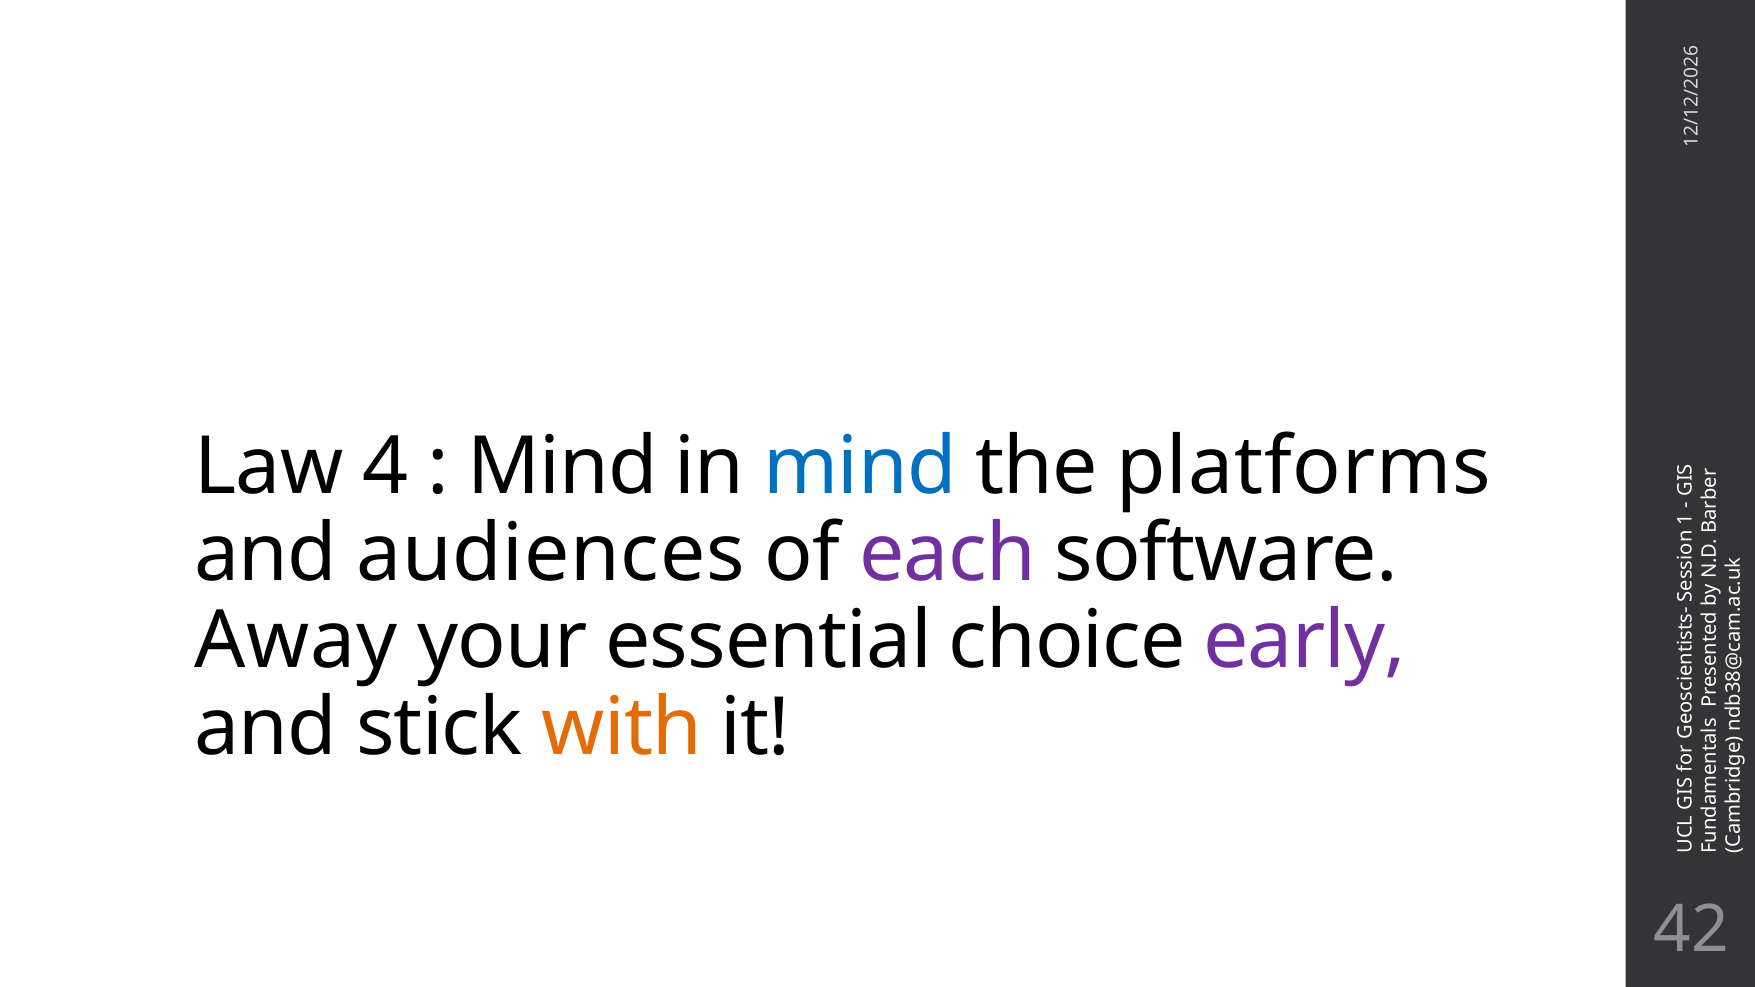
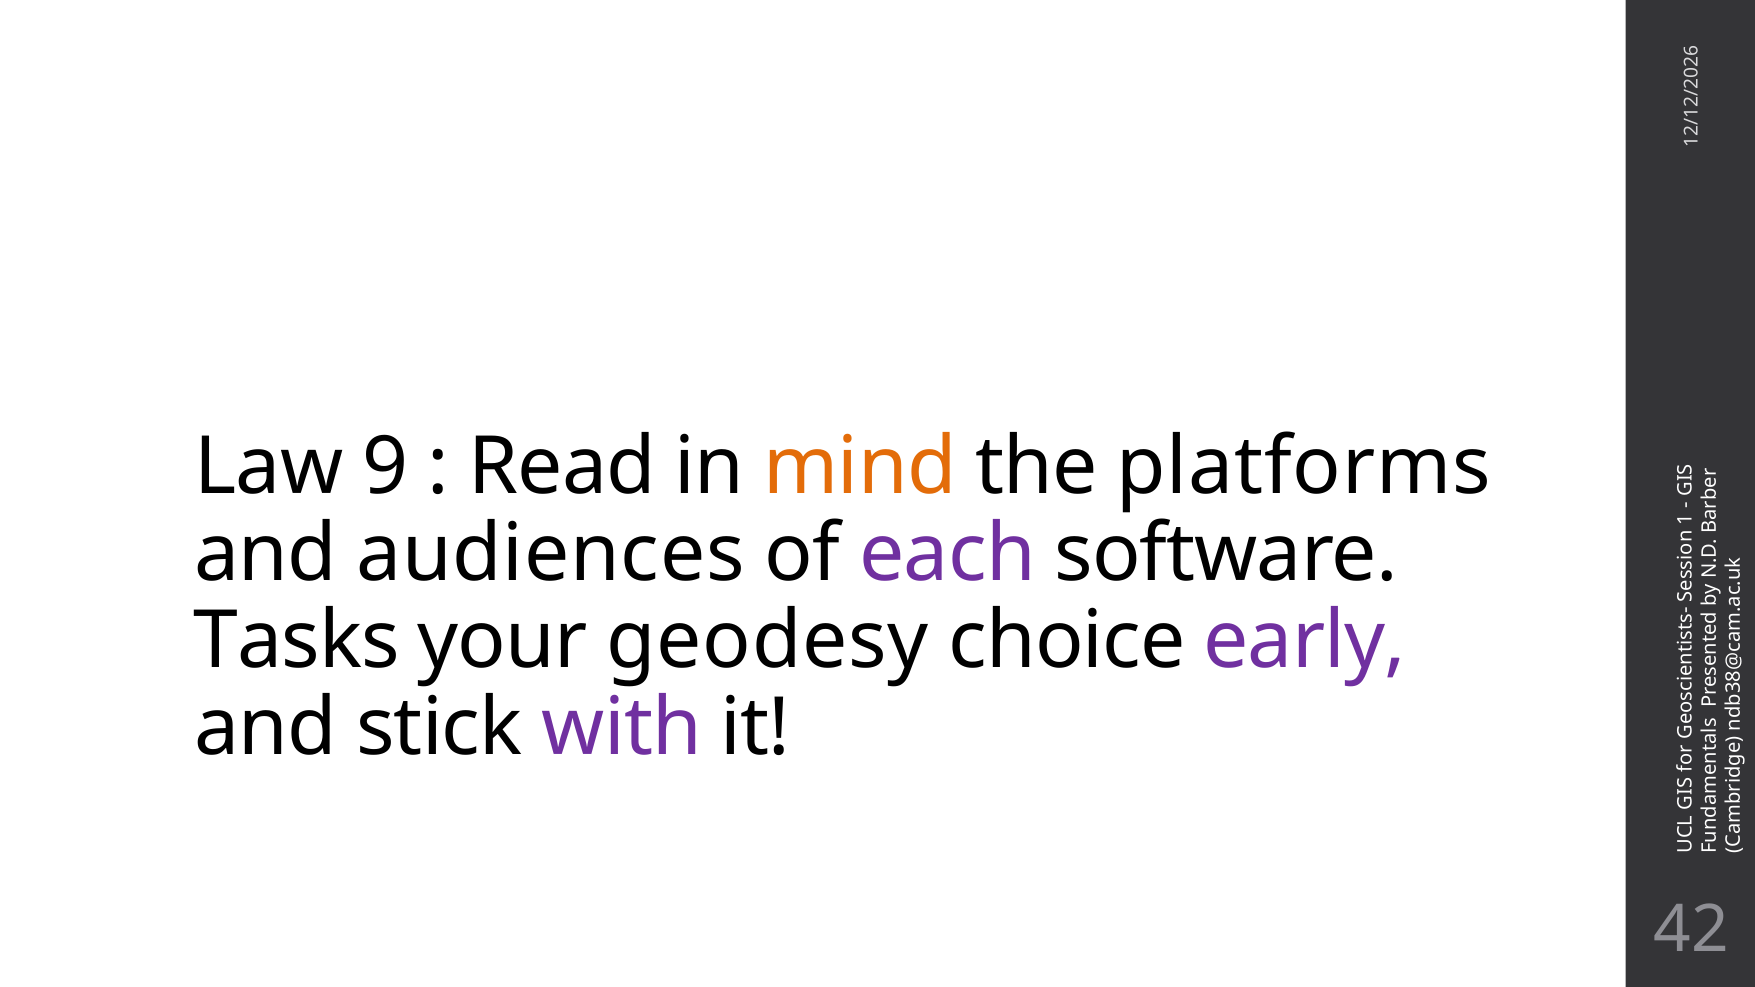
4: 4 -> 9 (386, 467)
Mind: Mind -> Read (562, 467)
mind colour: blue -> orange (860, 467)
Away: Away -> Tasks (297, 641)
essential: essential -> geodesy (768, 641)
with colour: orange -> purple (622, 728)
